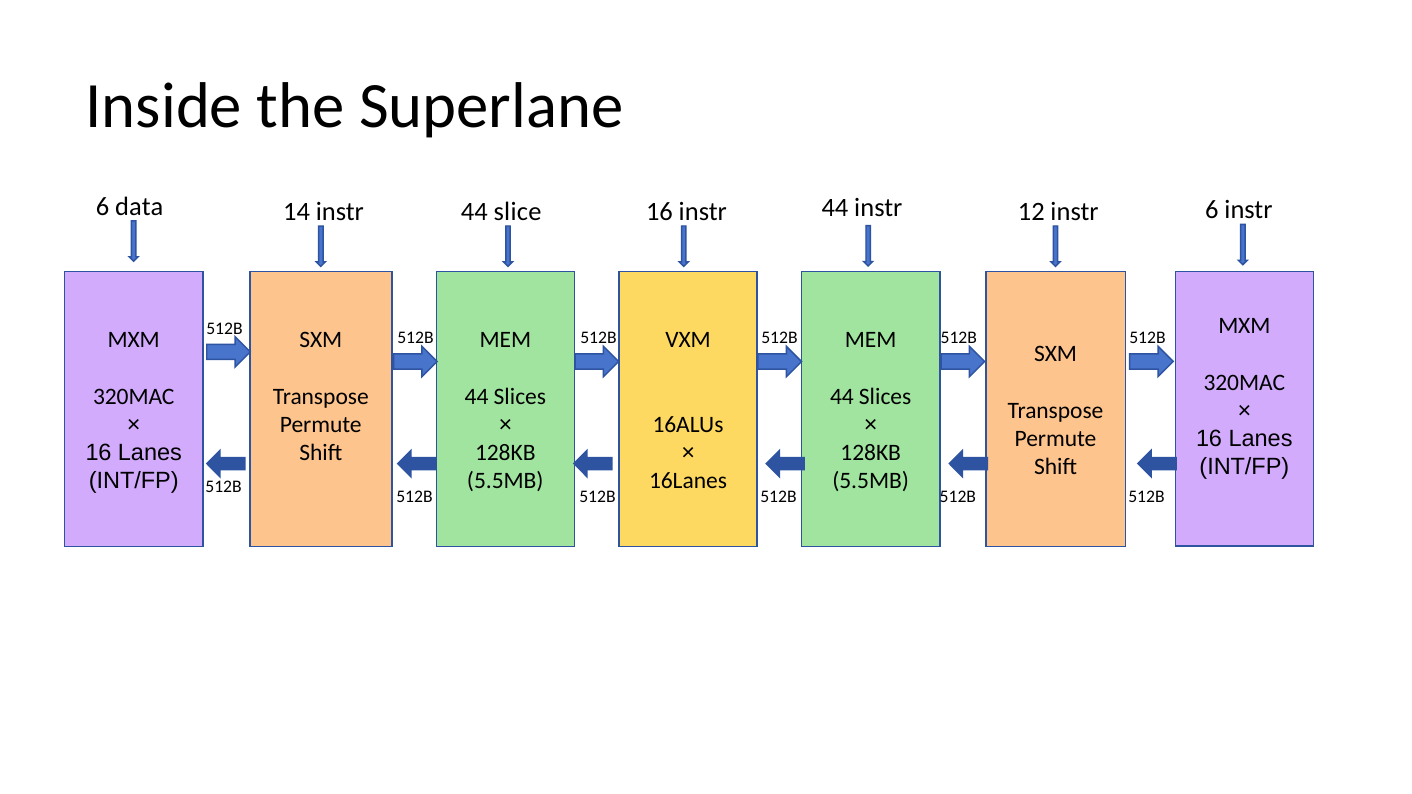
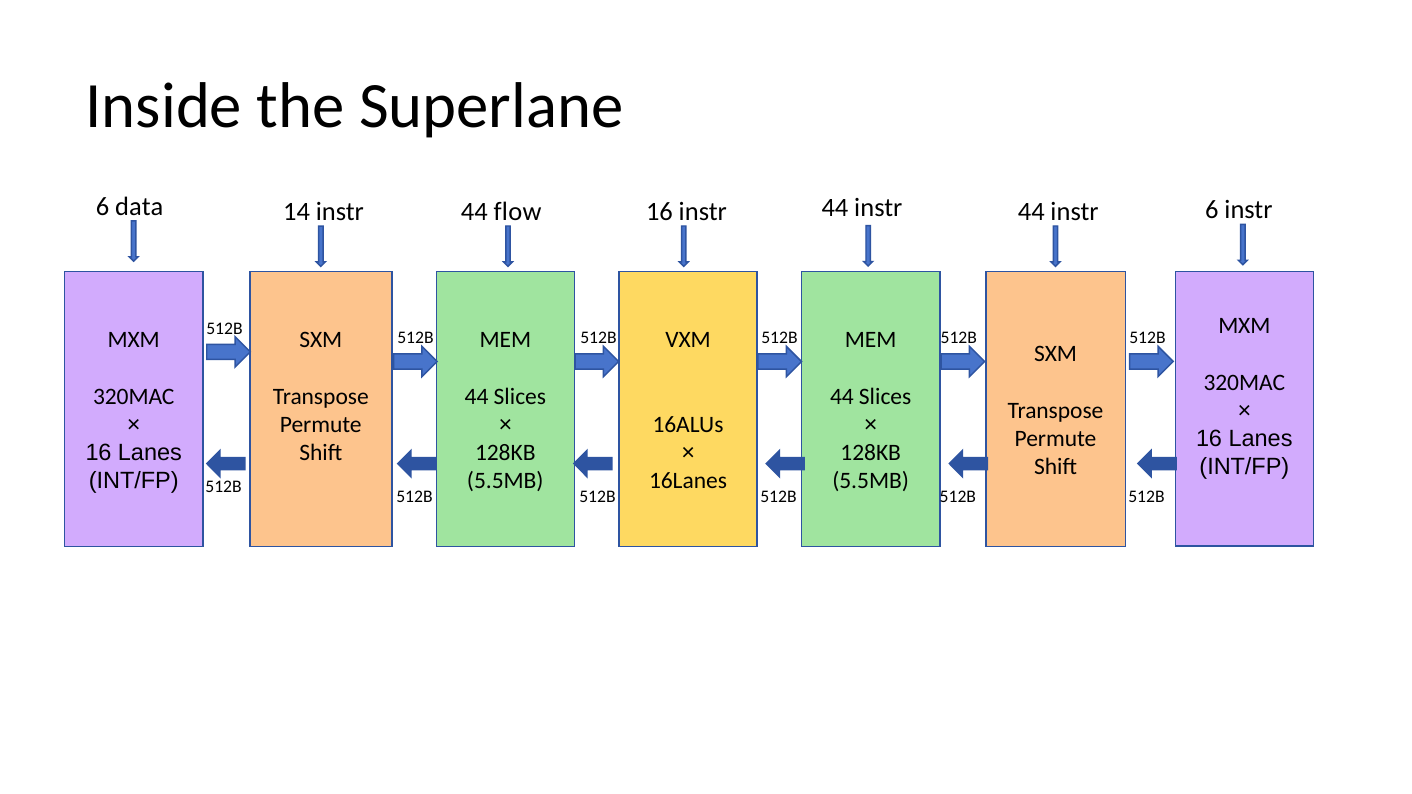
slice: slice -> flow (518, 212)
44 instr 12: 12 -> 44 (1031, 212)
